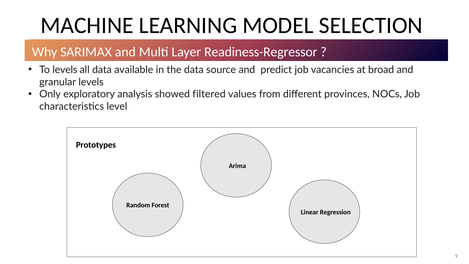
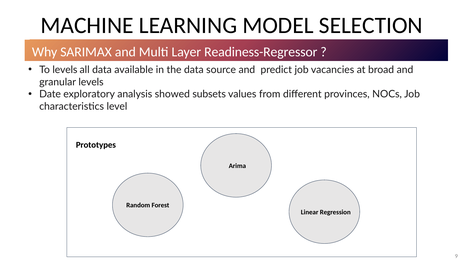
Only: Only -> Date (50, 94)
filtered: filtered -> subsets (209, 94)
